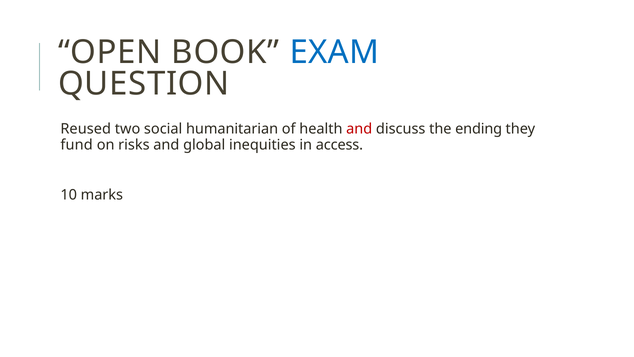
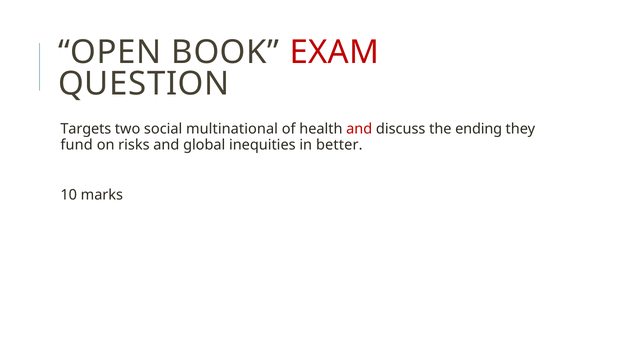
EXAM colour: blue -> red (334, 52)
Reused: Reused -> Targets (86, 129)
humanitarian: humanitarian -> multinational (232, 129)
access: access -> better (339, 145)
